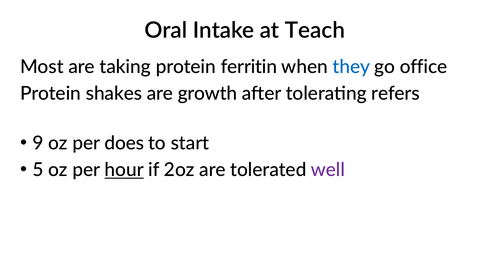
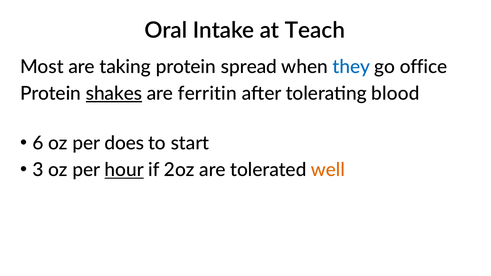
ferritin: ferritin -> spread (249, 67)
shakes underline: none -> present (114, 94)
growth: growth -> ferritin (207, 94)
refers: refers -> blood (395, 94)
9: 9 -> 6 (38, 143)
5: 5 -> 3 (38, 170)
well colour: purple -> orange (328, 170)
